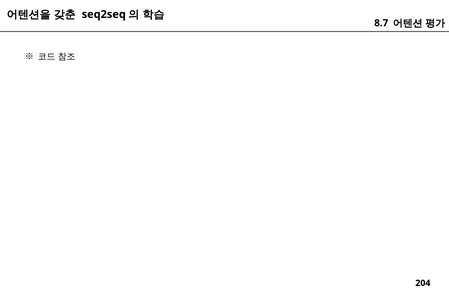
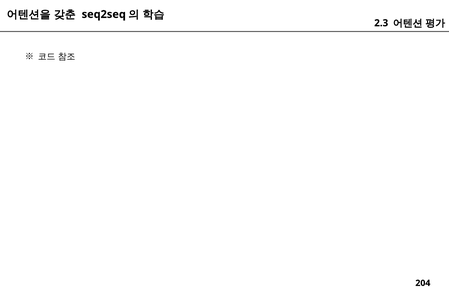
8.7: 8.7 -> 2.3 (381, 23)
